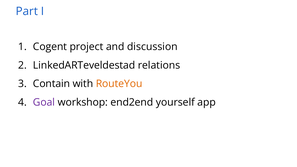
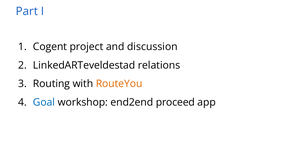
Contain: Contain -> Routing (51, 84)
Goal colour: purple -> blue (44, 102)
yourself: yourself -> proceed (175, 102)
